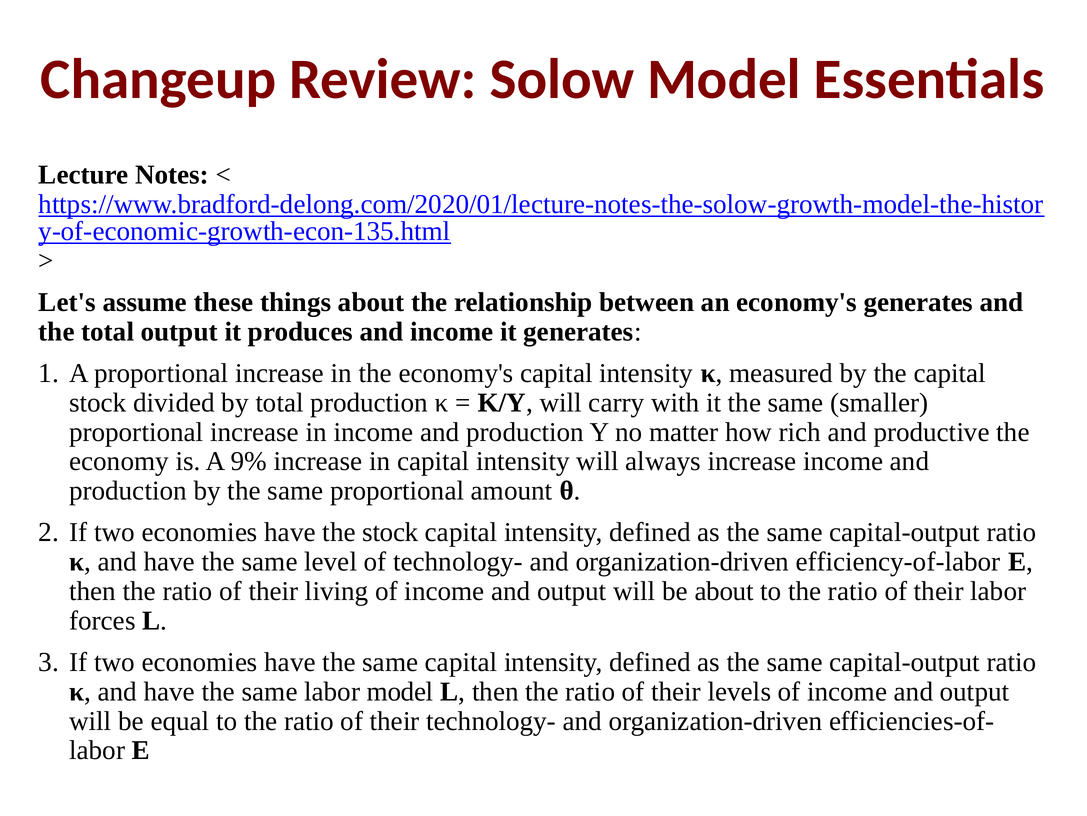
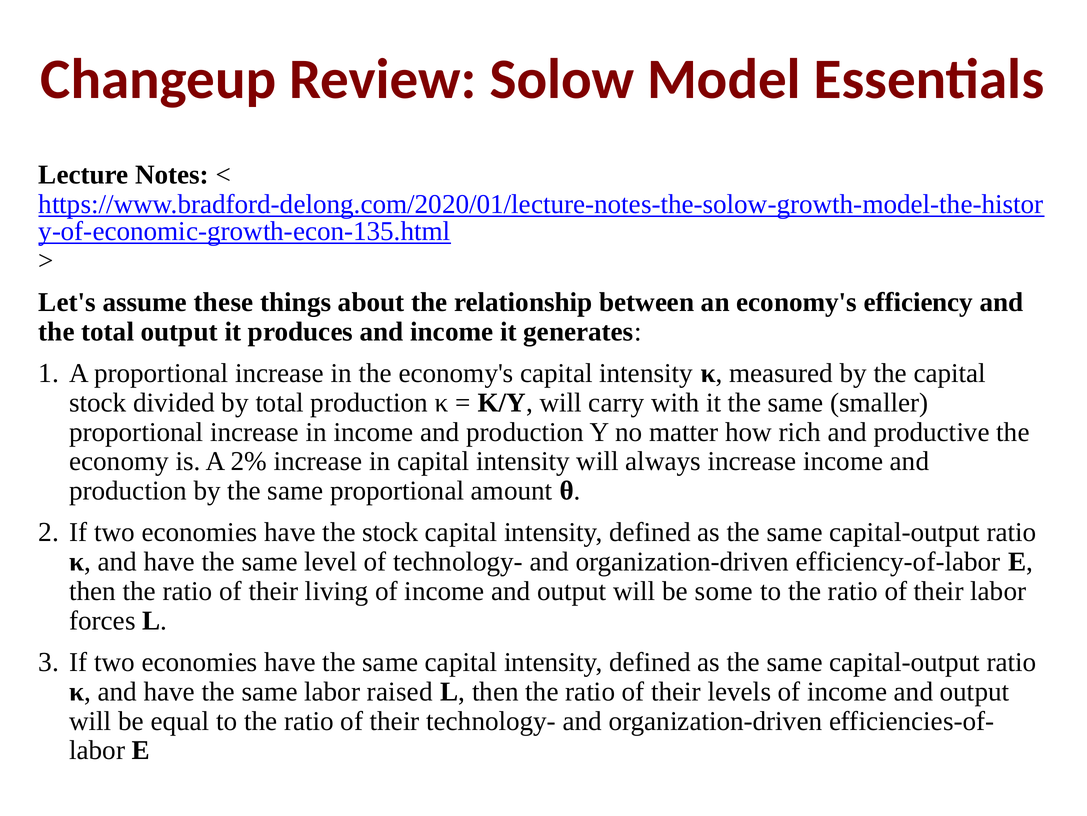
economy's generates: generates -> efficiency (918, 302)
9%: 9% -> 2% (249, 461)
be about: about -> some (724, 591)
labor model: model -> raised (400, 691)
